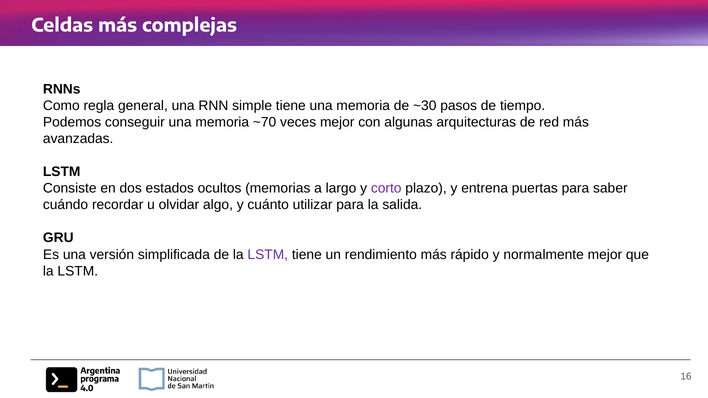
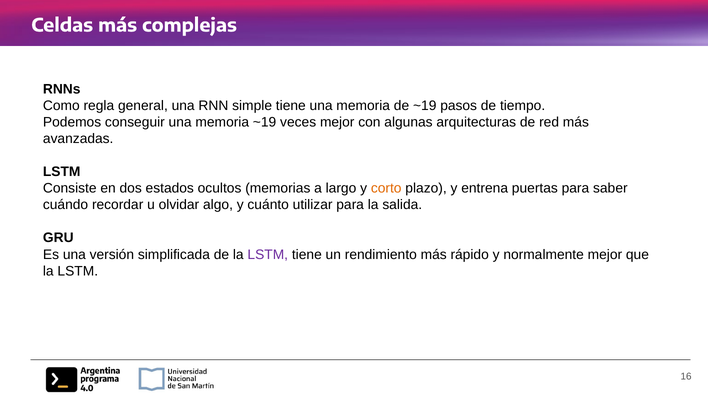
de ~30: ~30 -> ~19 (425, 106)
memoria ~70: ~70 -> ~19 (265, 122)
corto colour: purple -> orange (386, 189)
